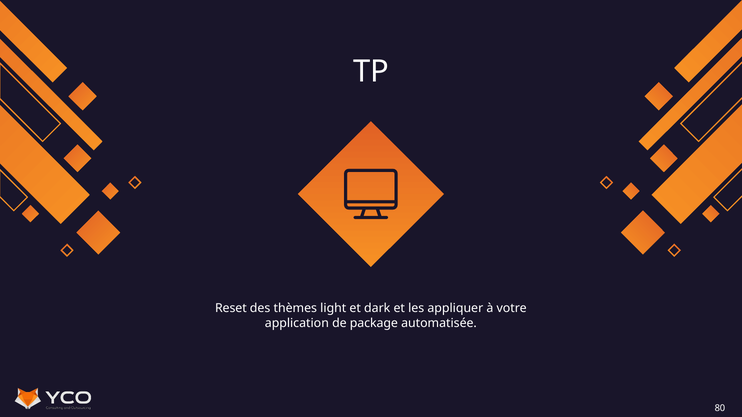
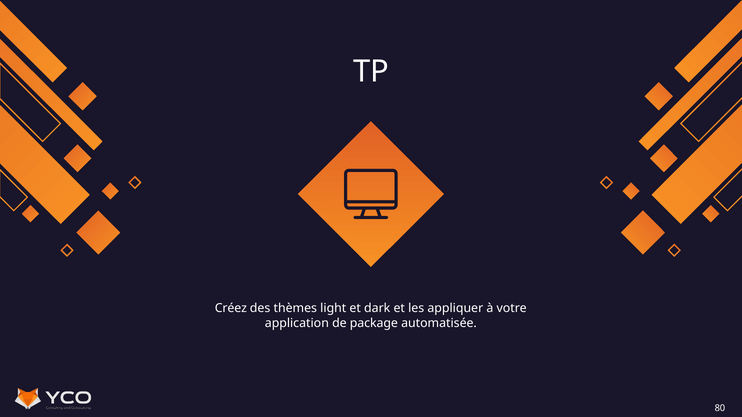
Reset: Reset -> Créez (231, 309)
